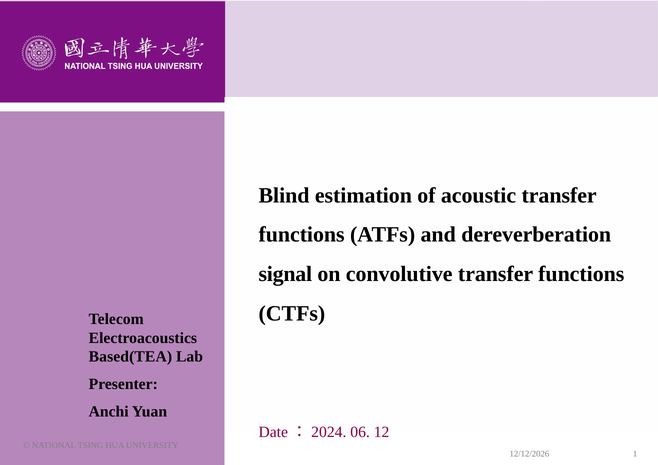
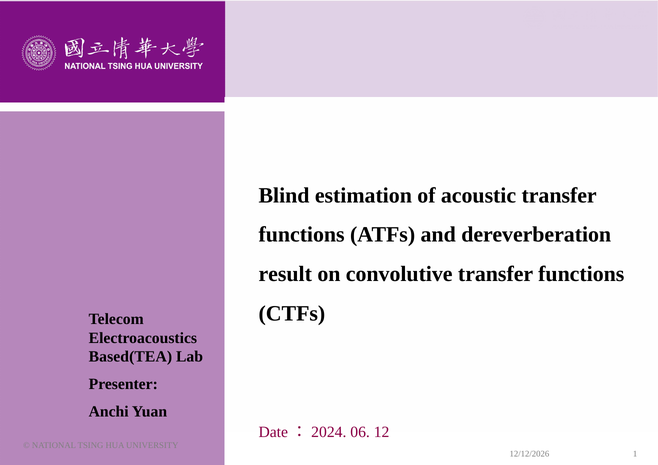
signal: signal -> result (285, 274)
